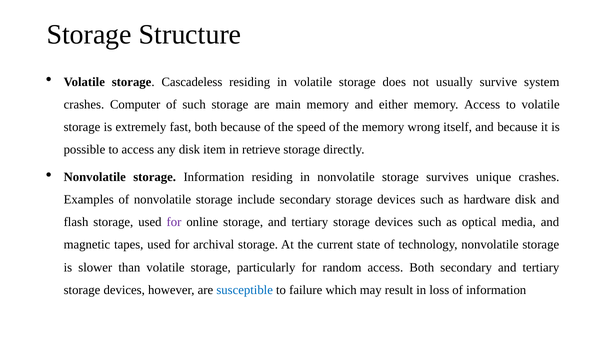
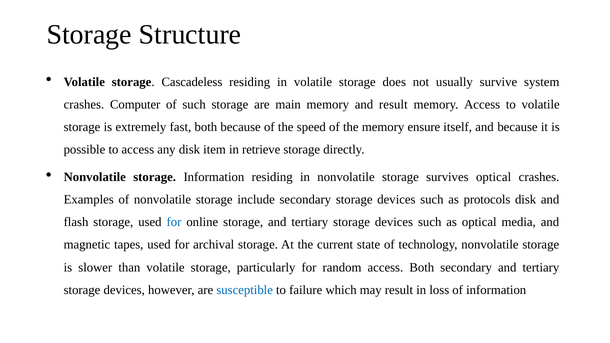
and either: either -> result (393, 104)
wrong: wrong -> ensure (424, 127)
survives unique: unique -> optical (494, 177)
hardware: hardware -> protocols (487, 200)
for colour: purple -> blue (174, 222)
